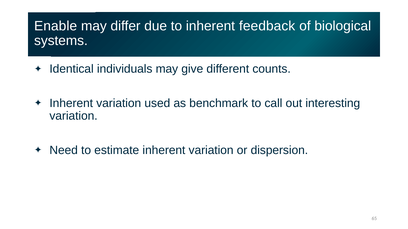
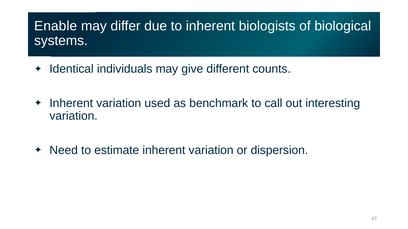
feedback: feedback -> biologists (267, 26)
